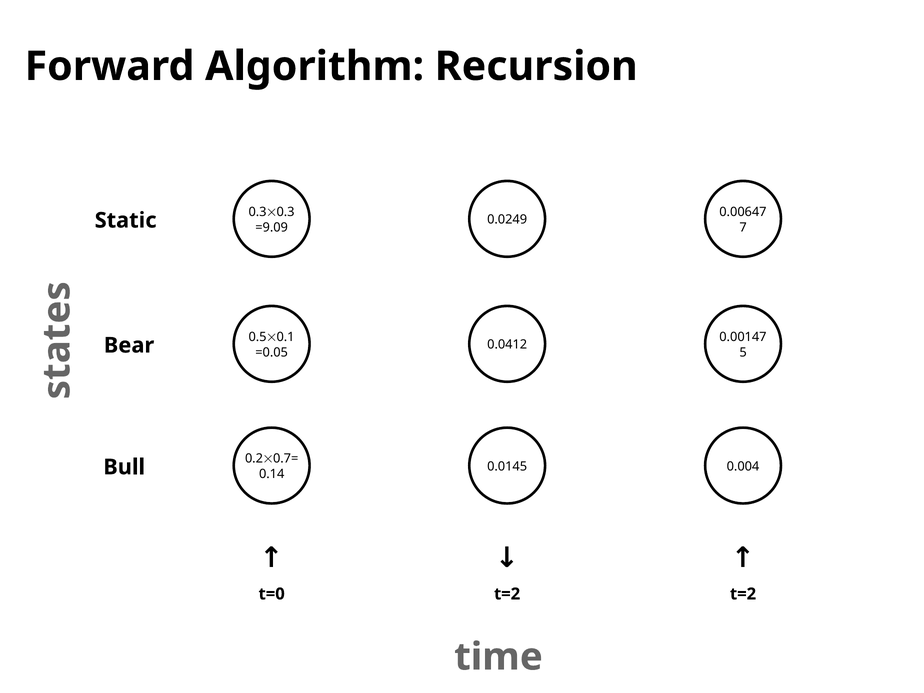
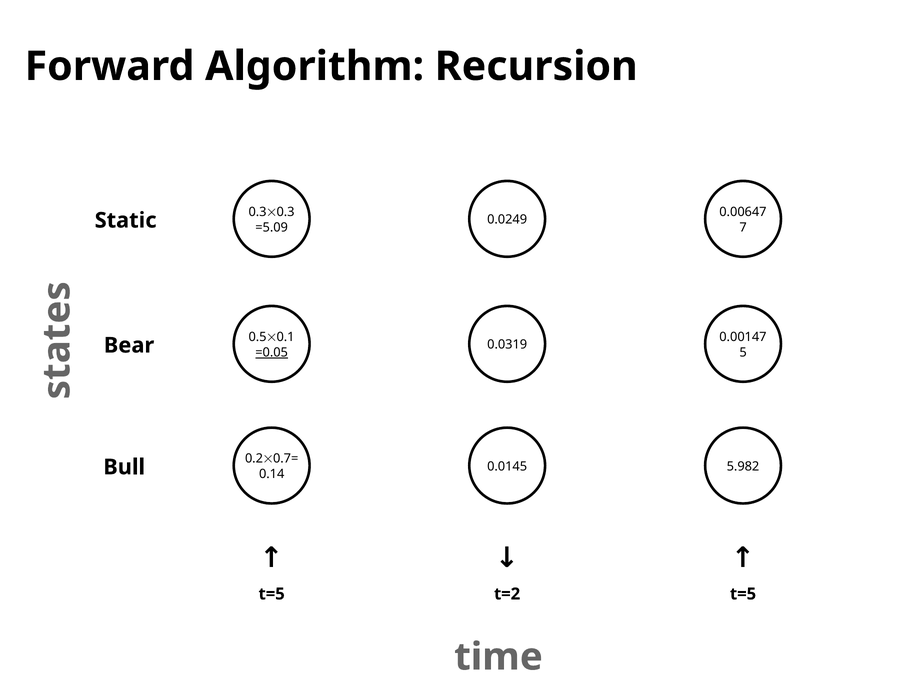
=9.09: =9.09 -> =5.09 (272, 227)
0.0412: 0.0412 -> 0.0319 (507, 345)
=0.05 underline: none -> present (272, 352)
0.004: 0.004 -> 5.982 (743, 466)
t=0: t=0 -> t=5 (272, 594)
t=2 t=2: t=2 -> t=5 (743, 594)
